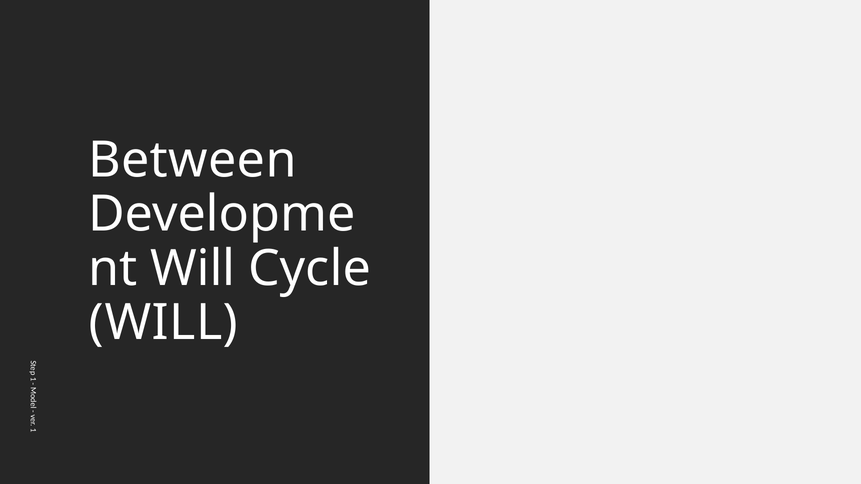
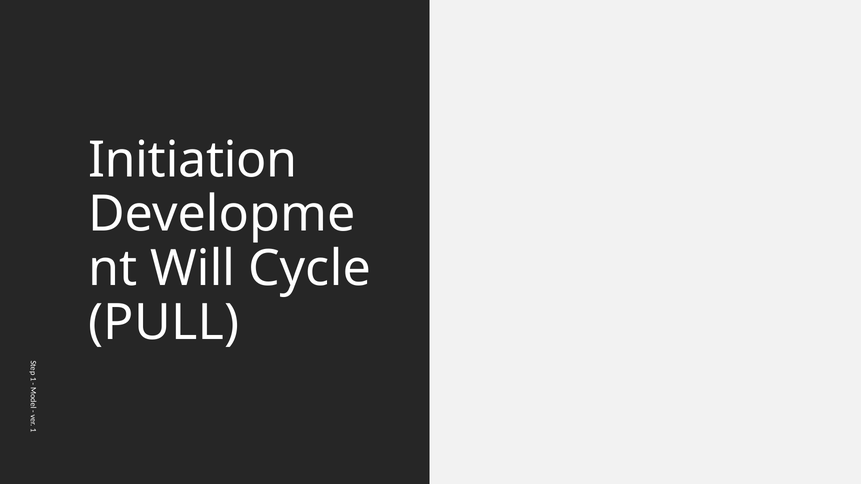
Between: Between -> Initiation (193, 160)
WILL: WILL -> PULL (164, 323)
